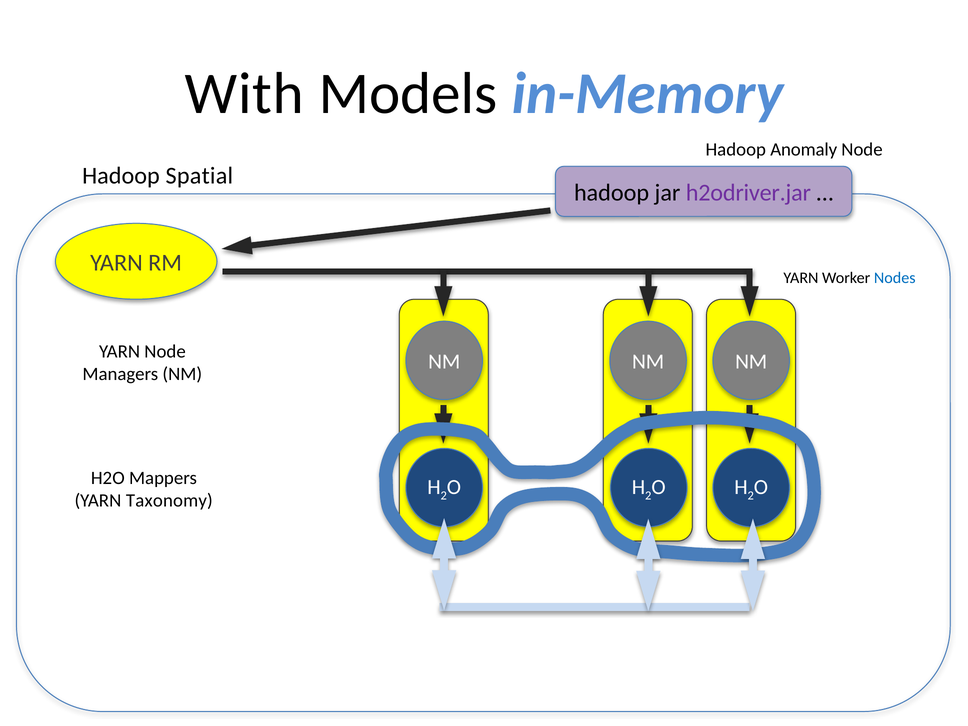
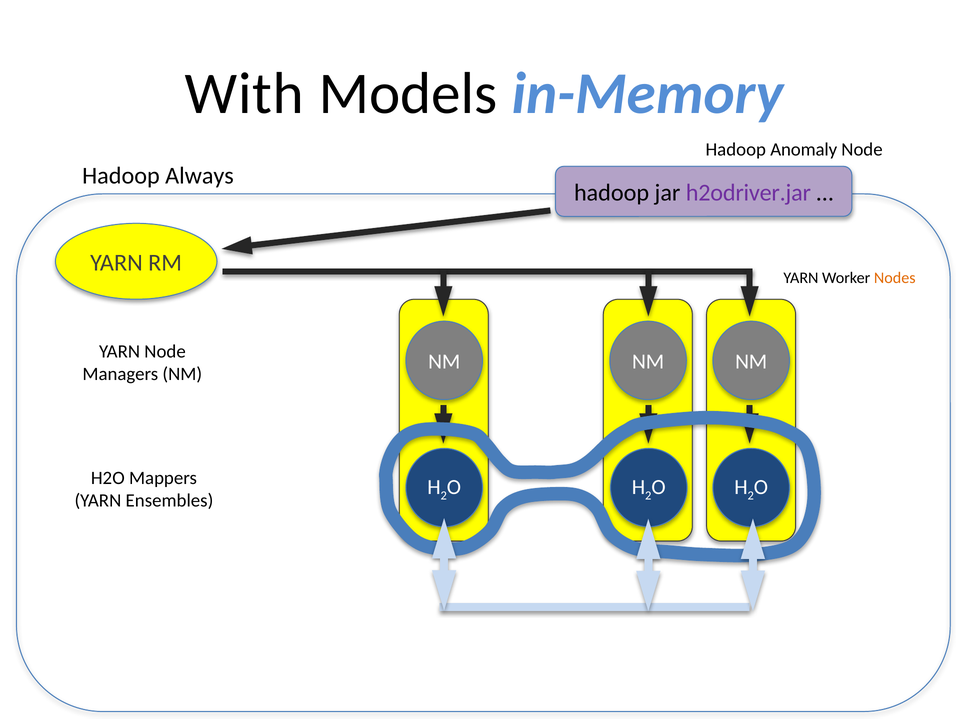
Spatial: Spatial -> Always (199, 176)
Nodes colour: blue -> orange (895, 278)
Taxonomy: Taxonomy -> Ensembles (169, 501)
